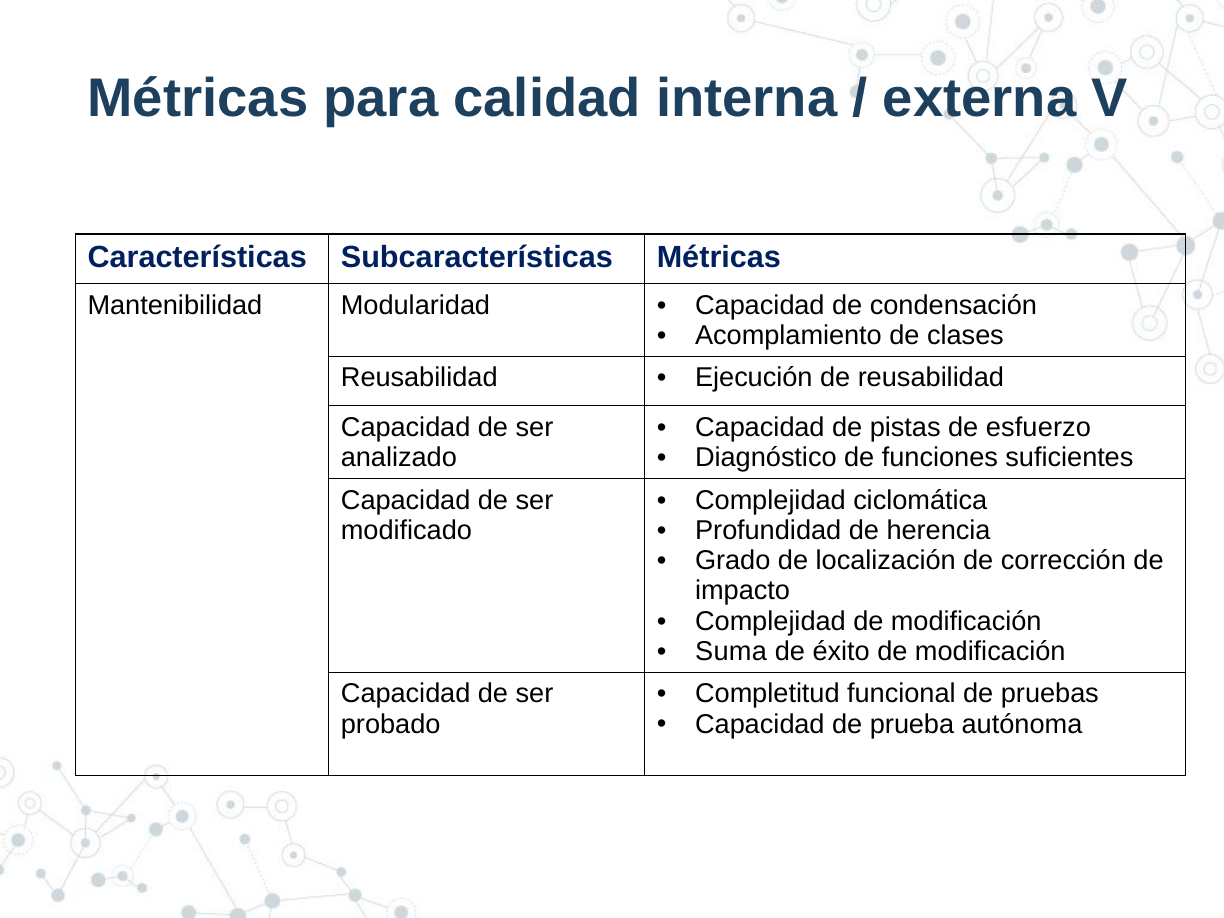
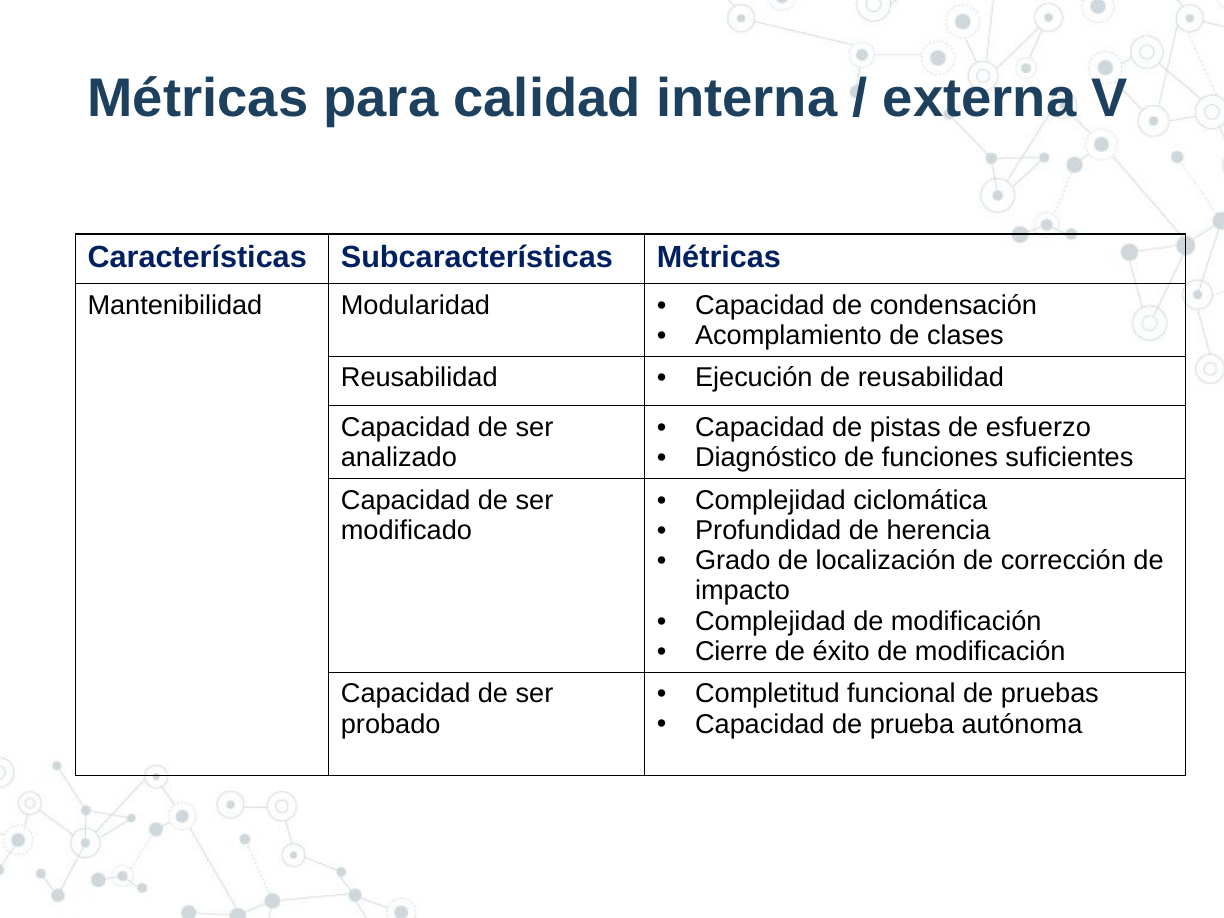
Suma: Suma -> Cierre (731, 651)
